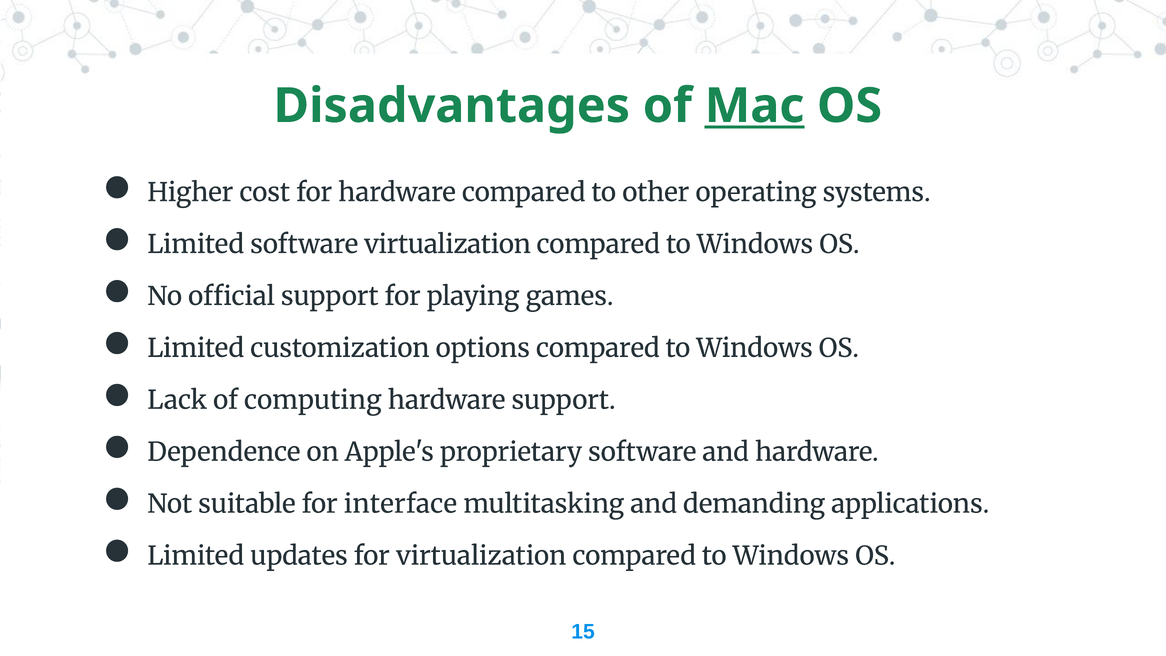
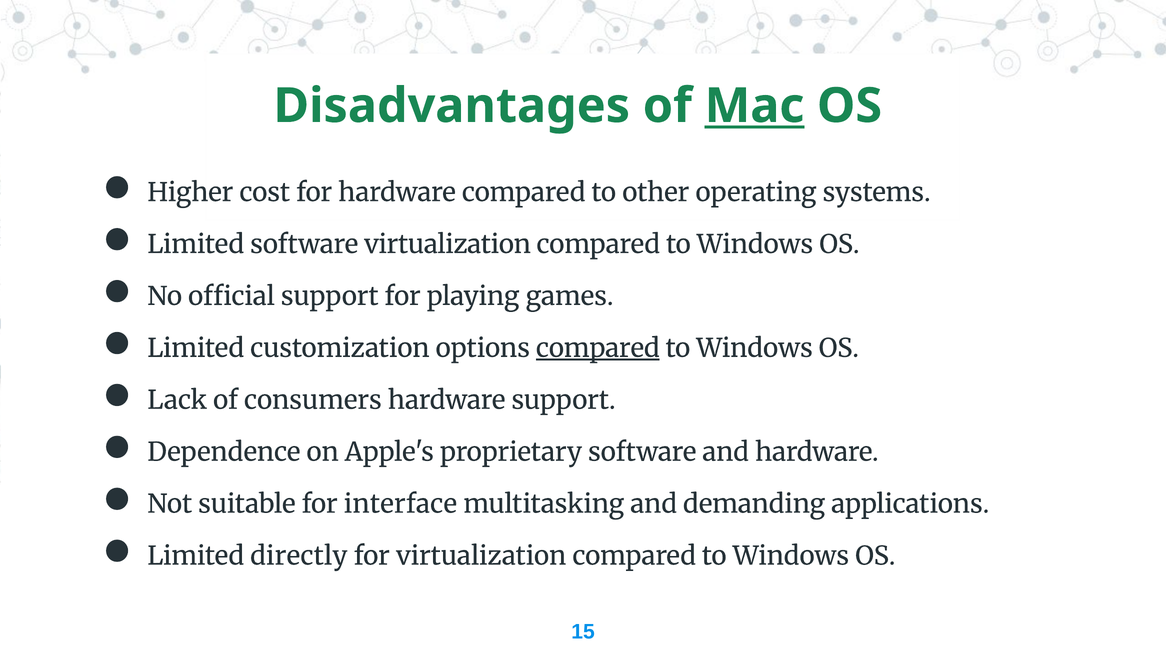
compared underline: none -> present (598, 348)
computing: computing -> consumers (313, 400)
updates: updates -> directly (299, 556)
